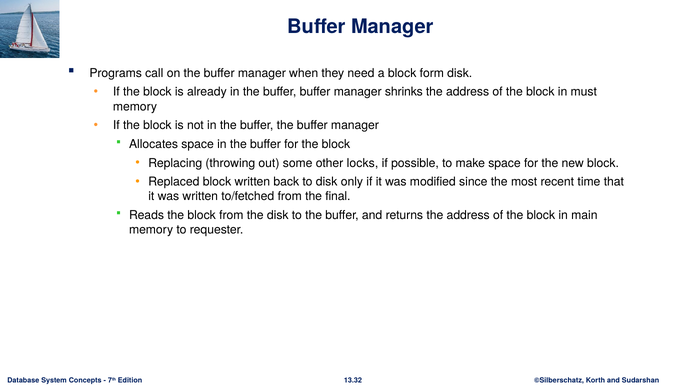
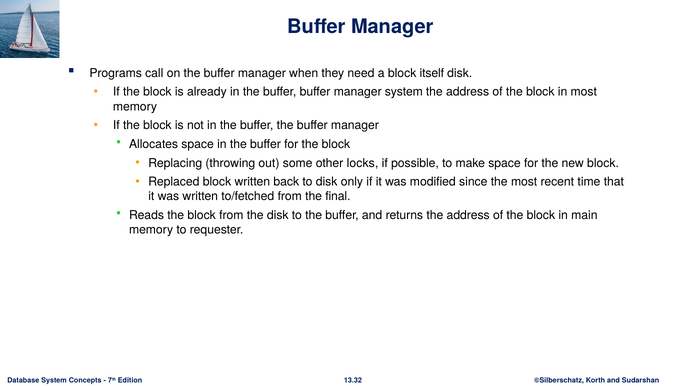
form: form -> itself (432, 73)
manager shrinks: shrinks -> system (404, 92)
in must: must -> most (584, 92)
